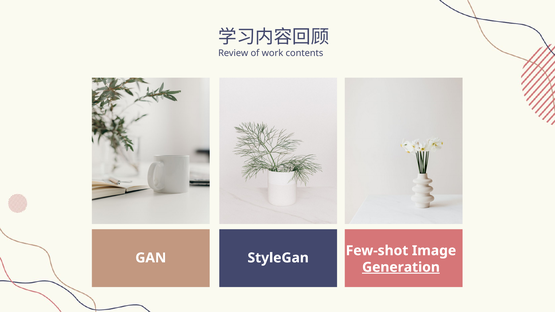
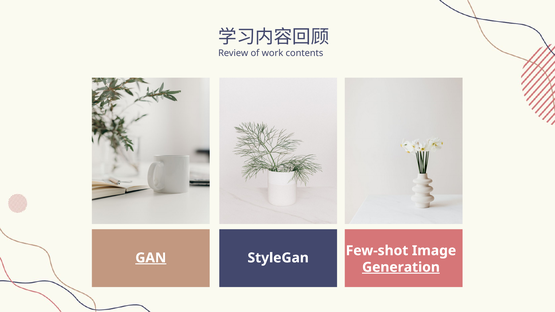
GAN underline: none -> present (151, 258)
